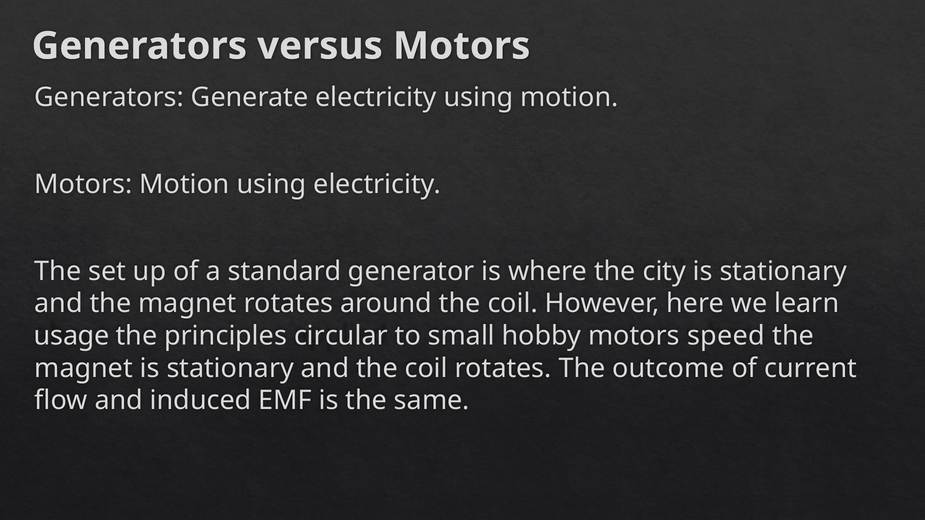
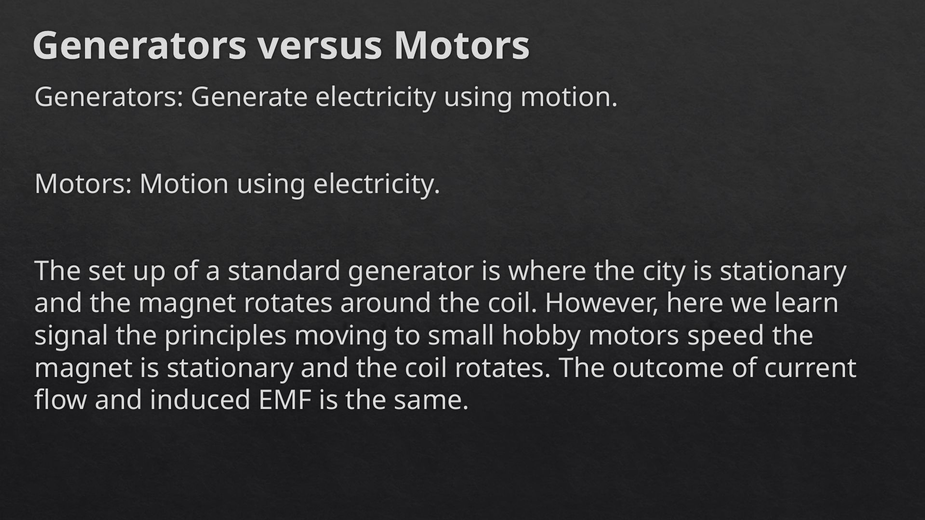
usage: usage -> signal (72, 336)
circular: circular -> moving (341, 336)
